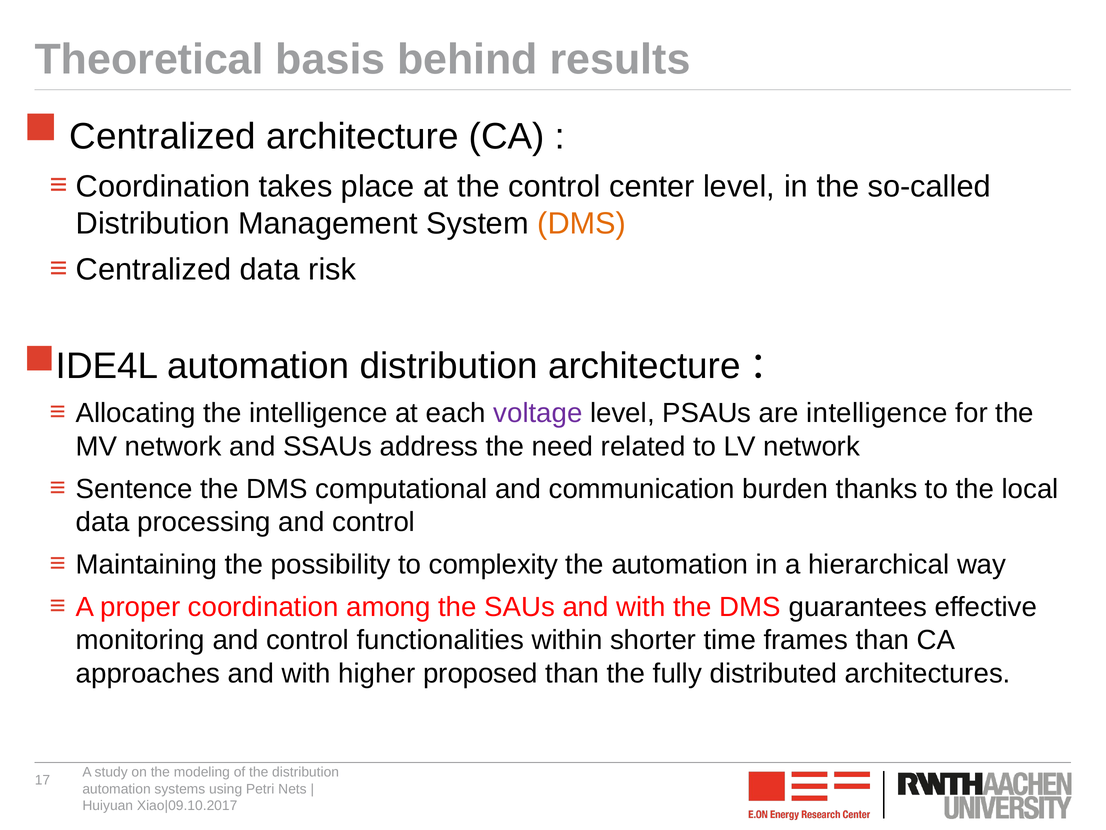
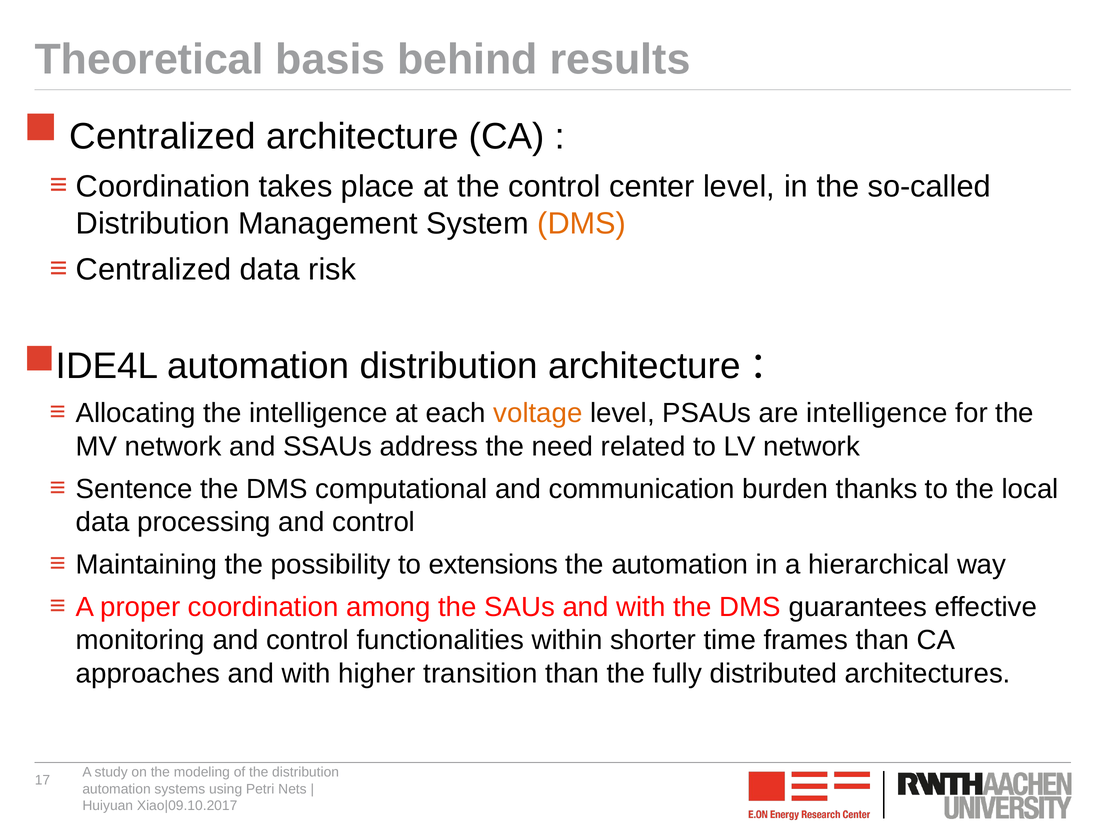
voltage colour: purple -> orange (538, 413)
complexity: complexity -> extensions (493, 564)
proposed: proposed -> transition (480, 673)
